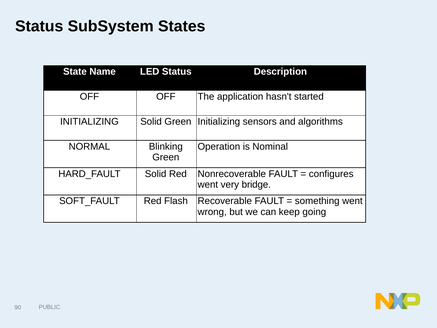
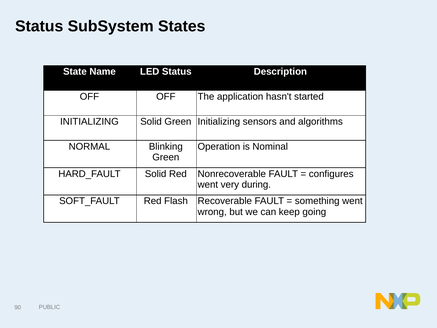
bridge: bridge -> during (256, 184)
